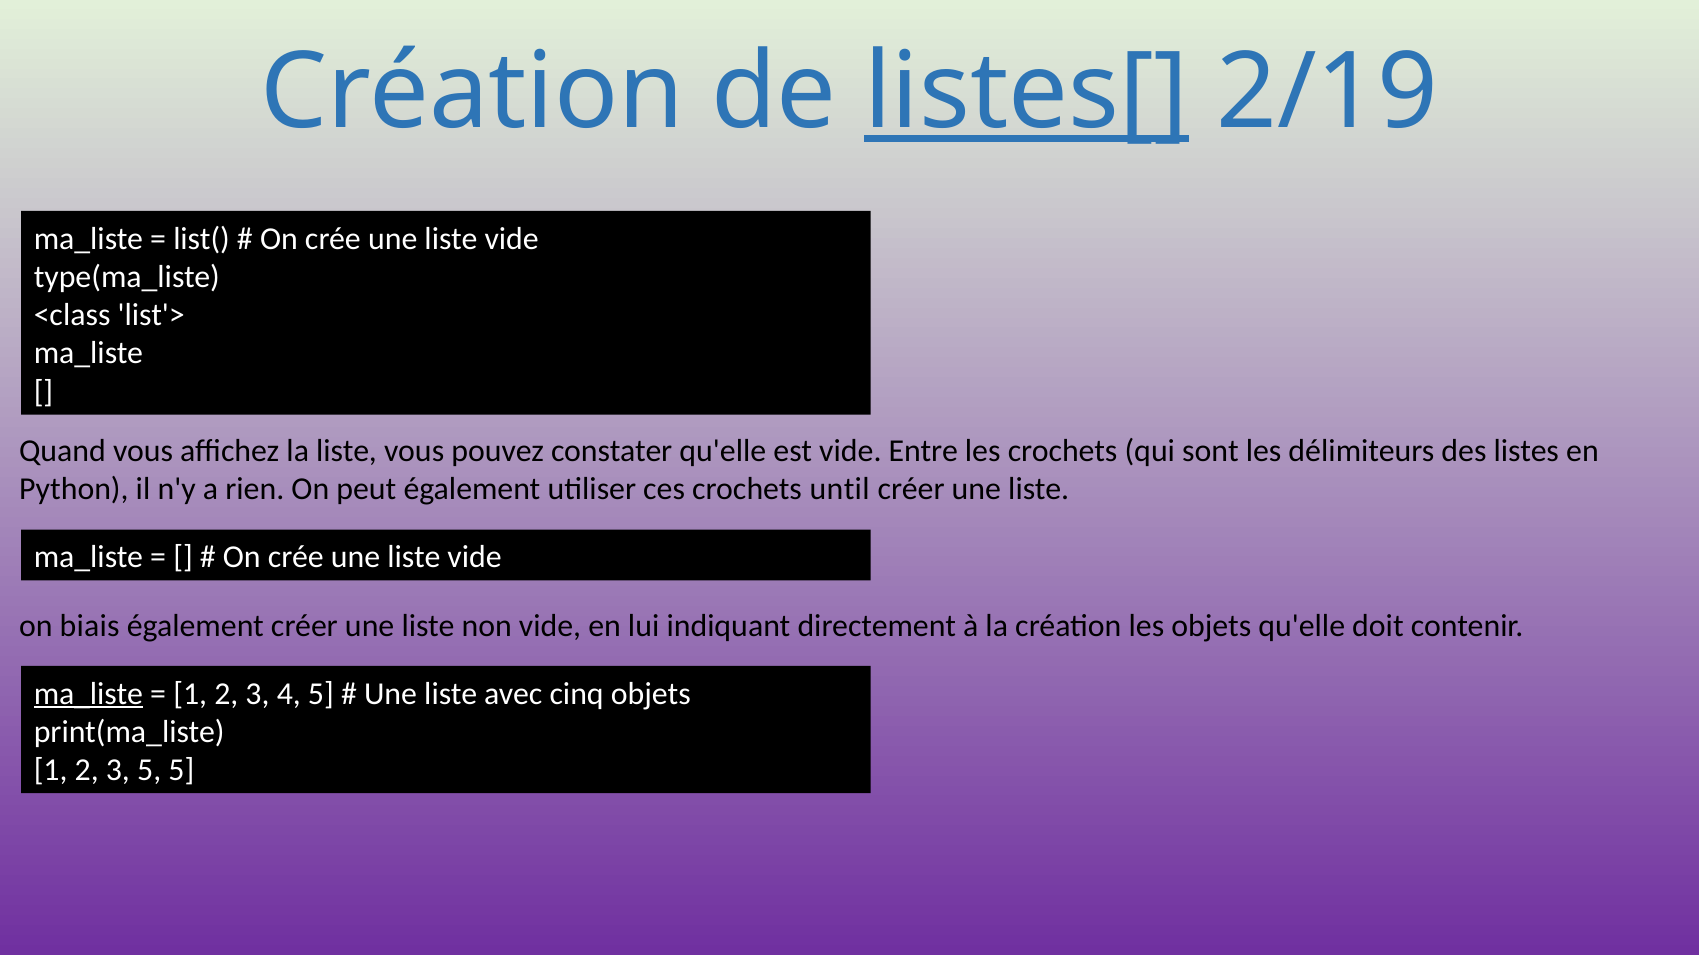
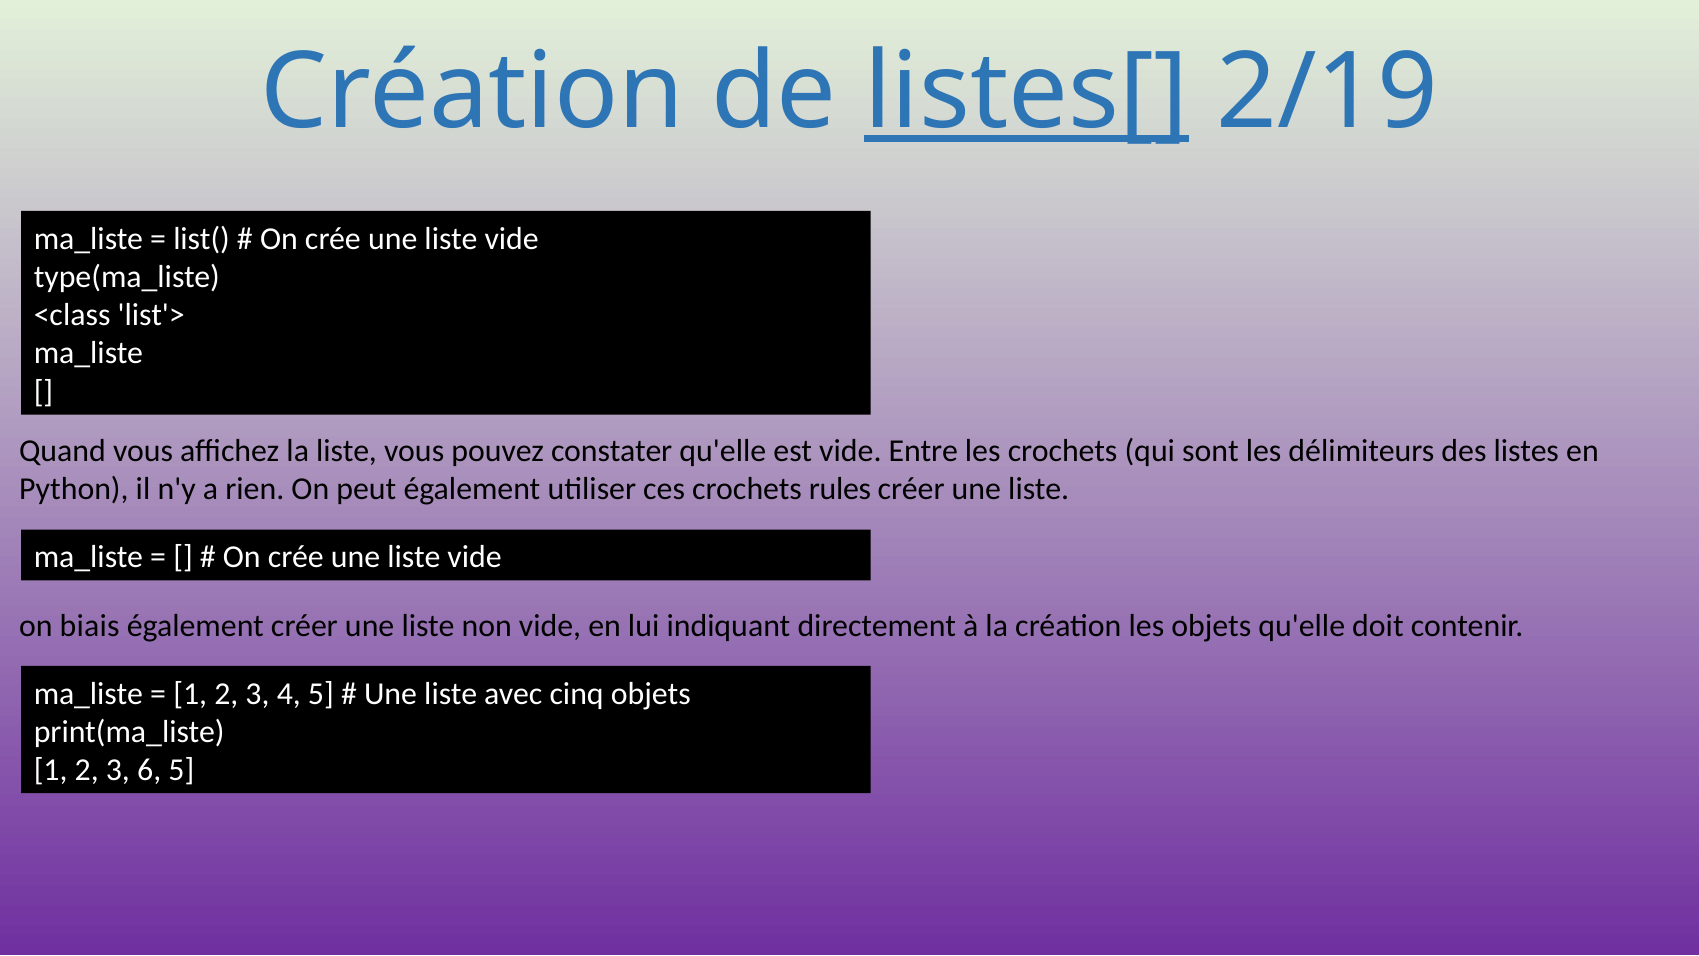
until: until -> rules (840, 489)
ma_liste underline: present -> none (88, 693)
3 5: 5 -> 6 (149, 770)
